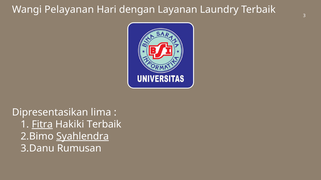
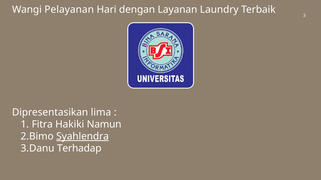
Fitra underline: present -> none (42, 125)
Hakiki Terbaik: Terbaik -> Namun (104, 125)
Rumusan: Rumusan -> Terhadap (79, 149)
